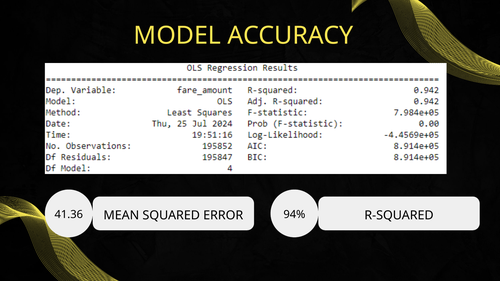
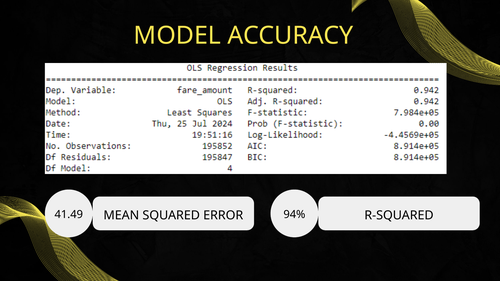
41.36: 41.36 -> 41.49 (69, 215)
